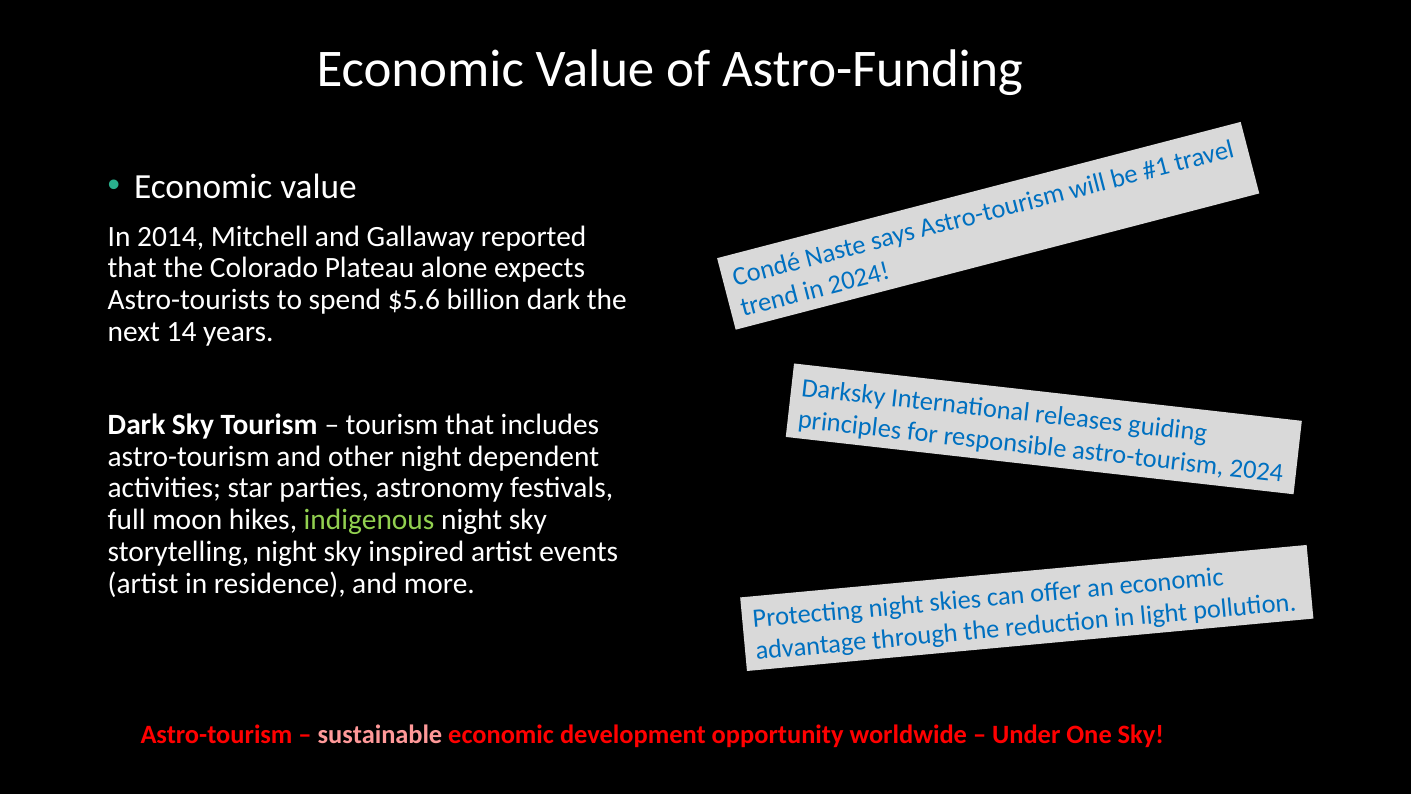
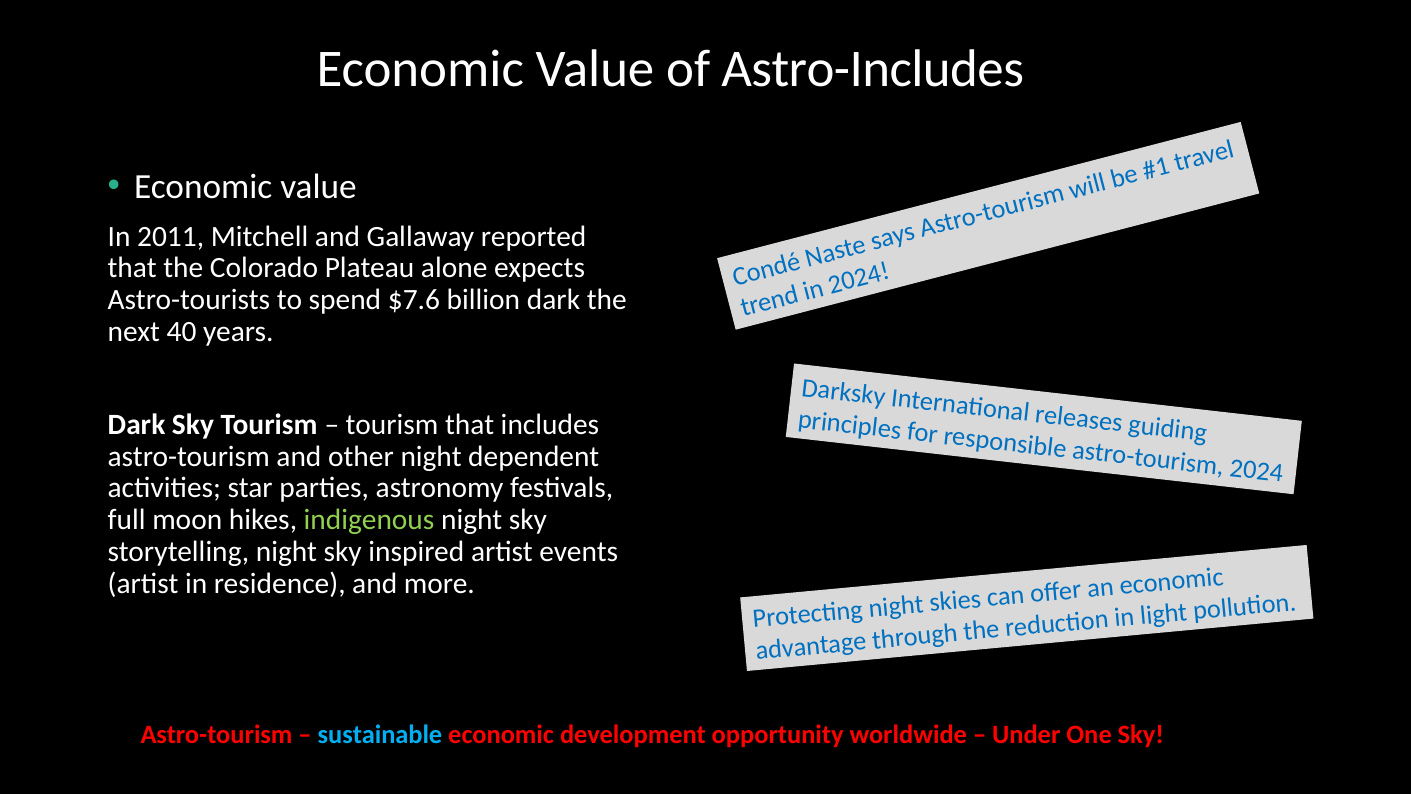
Astro-Funding: Astro-Funding -> Astro-Includes (873, 69)
2014: 2014 -> 2011 (171, 236)
$5.6: $5.6 -> $7.6 (414, 300)
14: 14 -> 40 (182, 332)
sustainable colour: pink -> light blue (380, 735)
